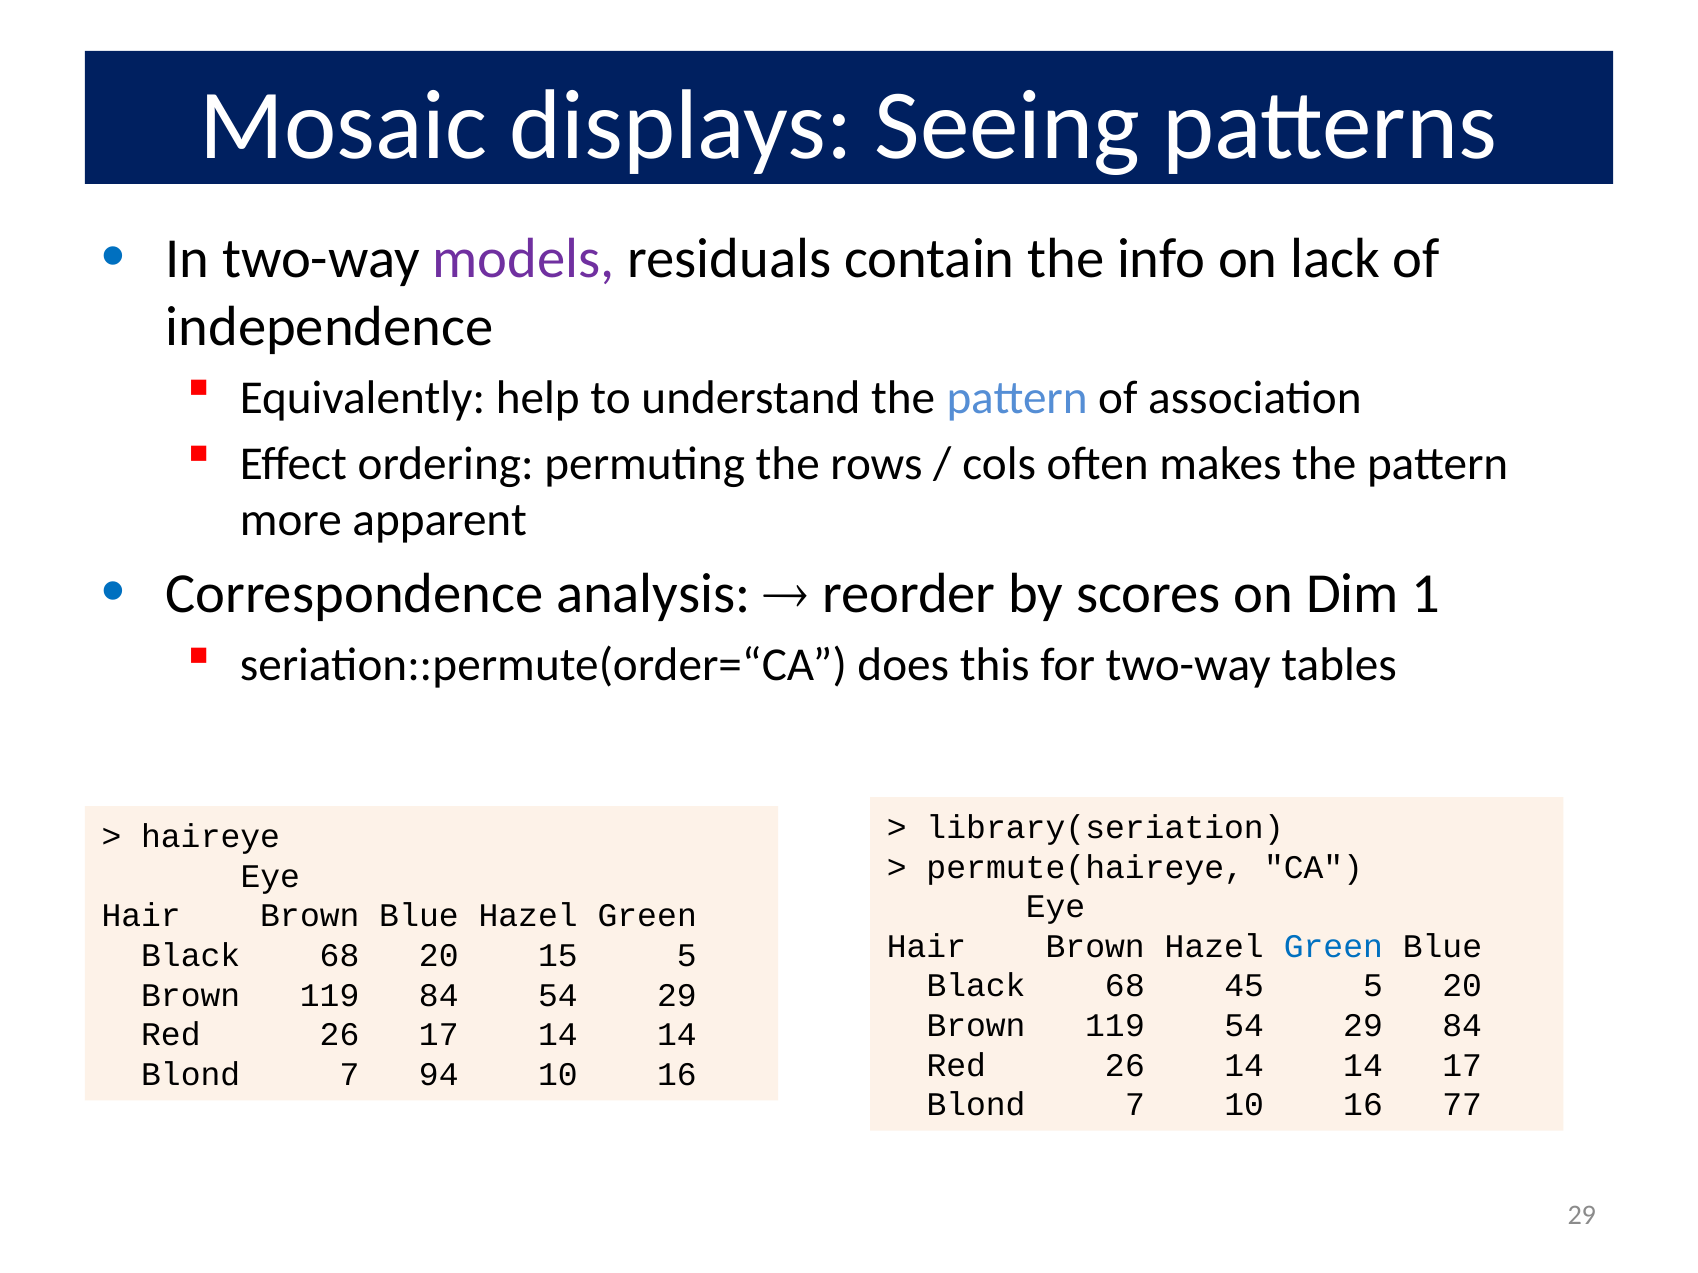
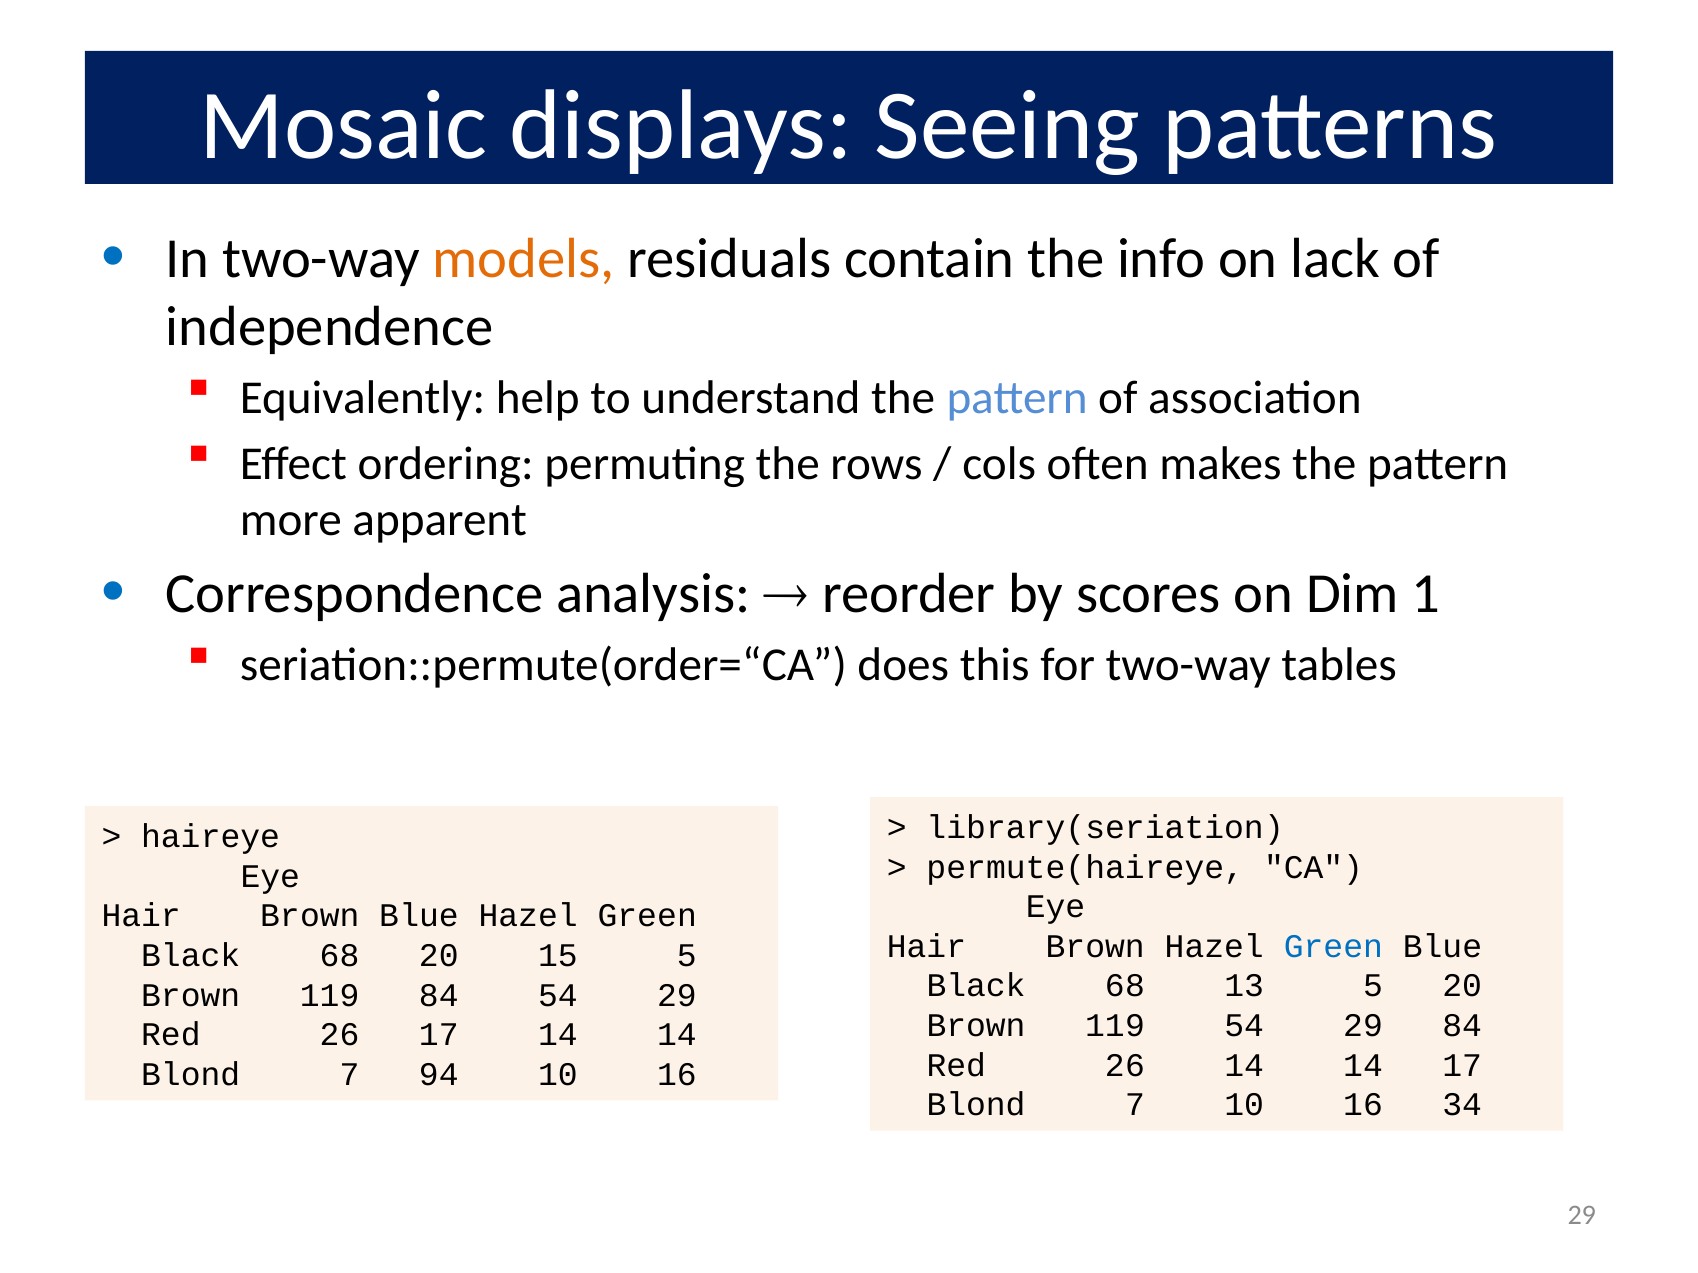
models colour: purple -> orange (524, 259)
45: 45 -> 13 (1244, 986)
77: 77 -> 34 (1462, 1105)
